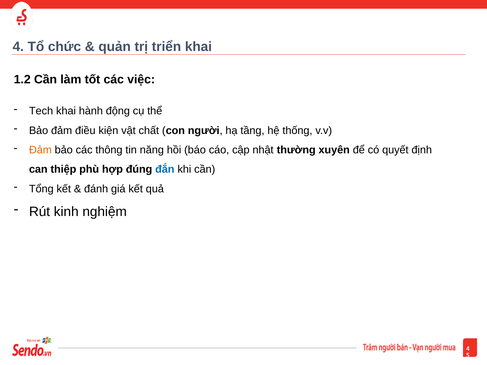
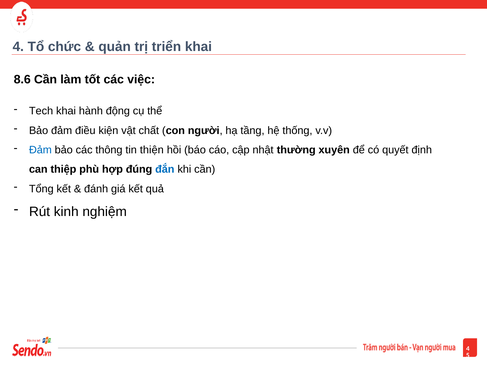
1.2: 1.2 -> 8.6 (22, 80)
Đảm colour: orange -> blue (40, 150)
năng: năng -> thiện (152, 150)
